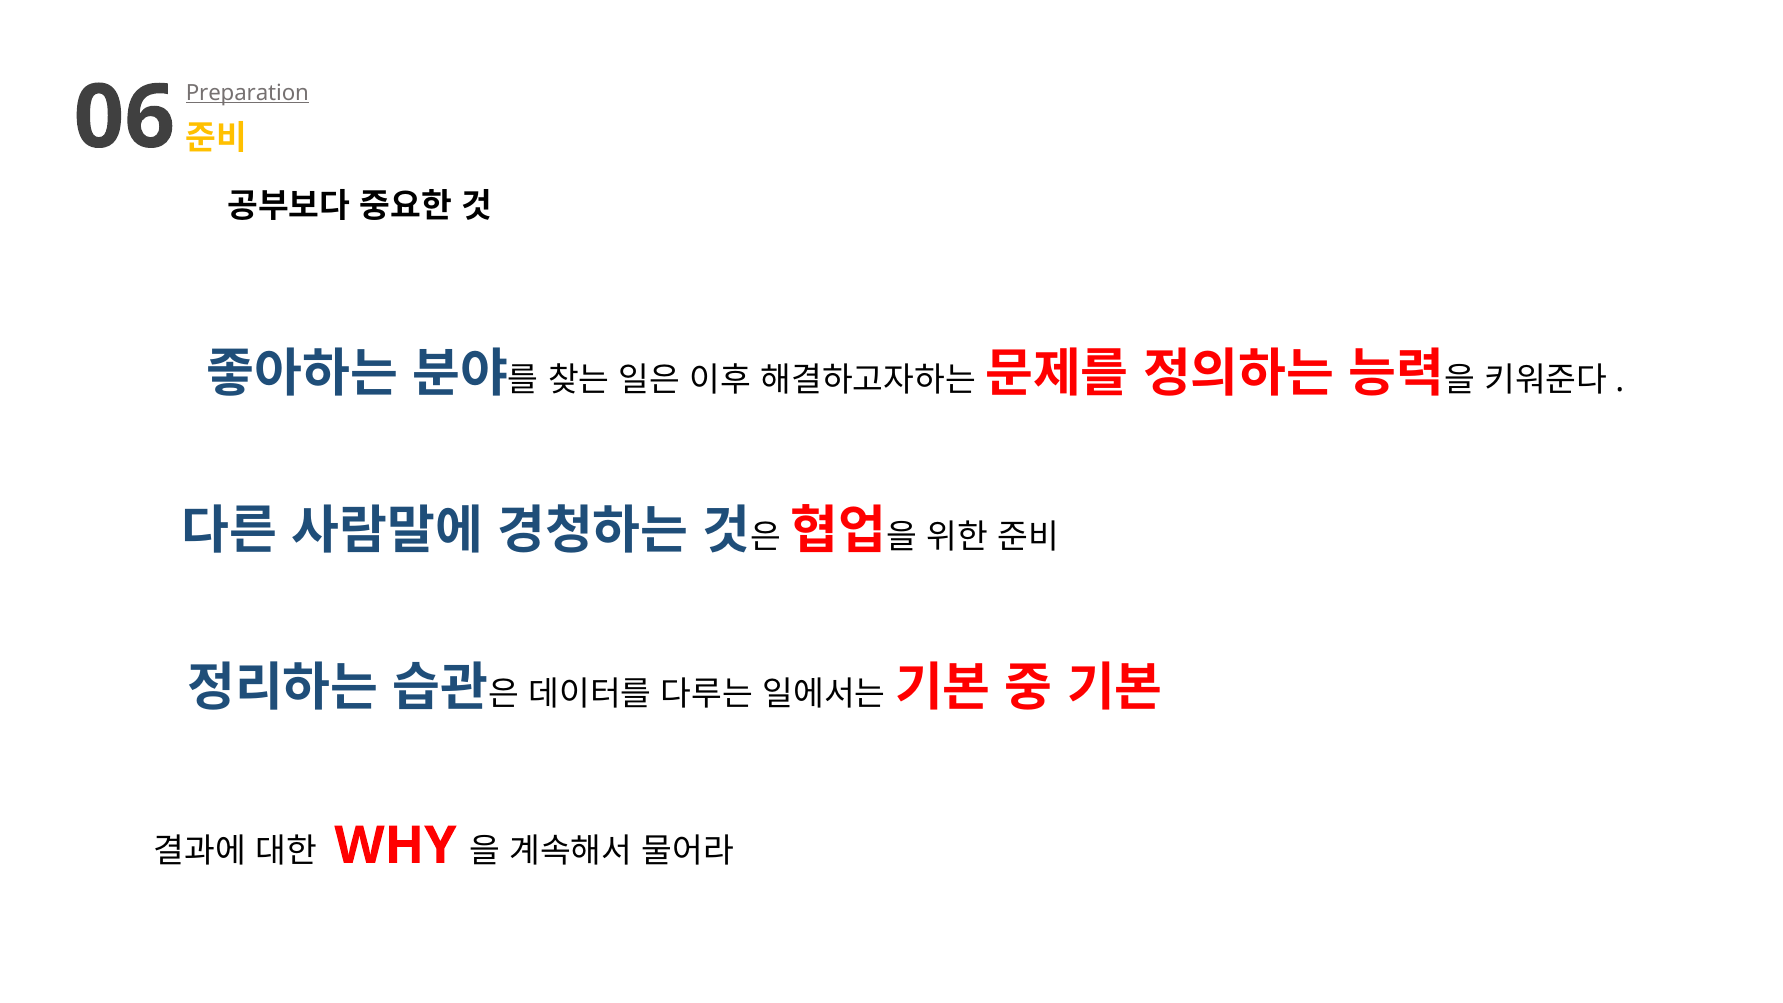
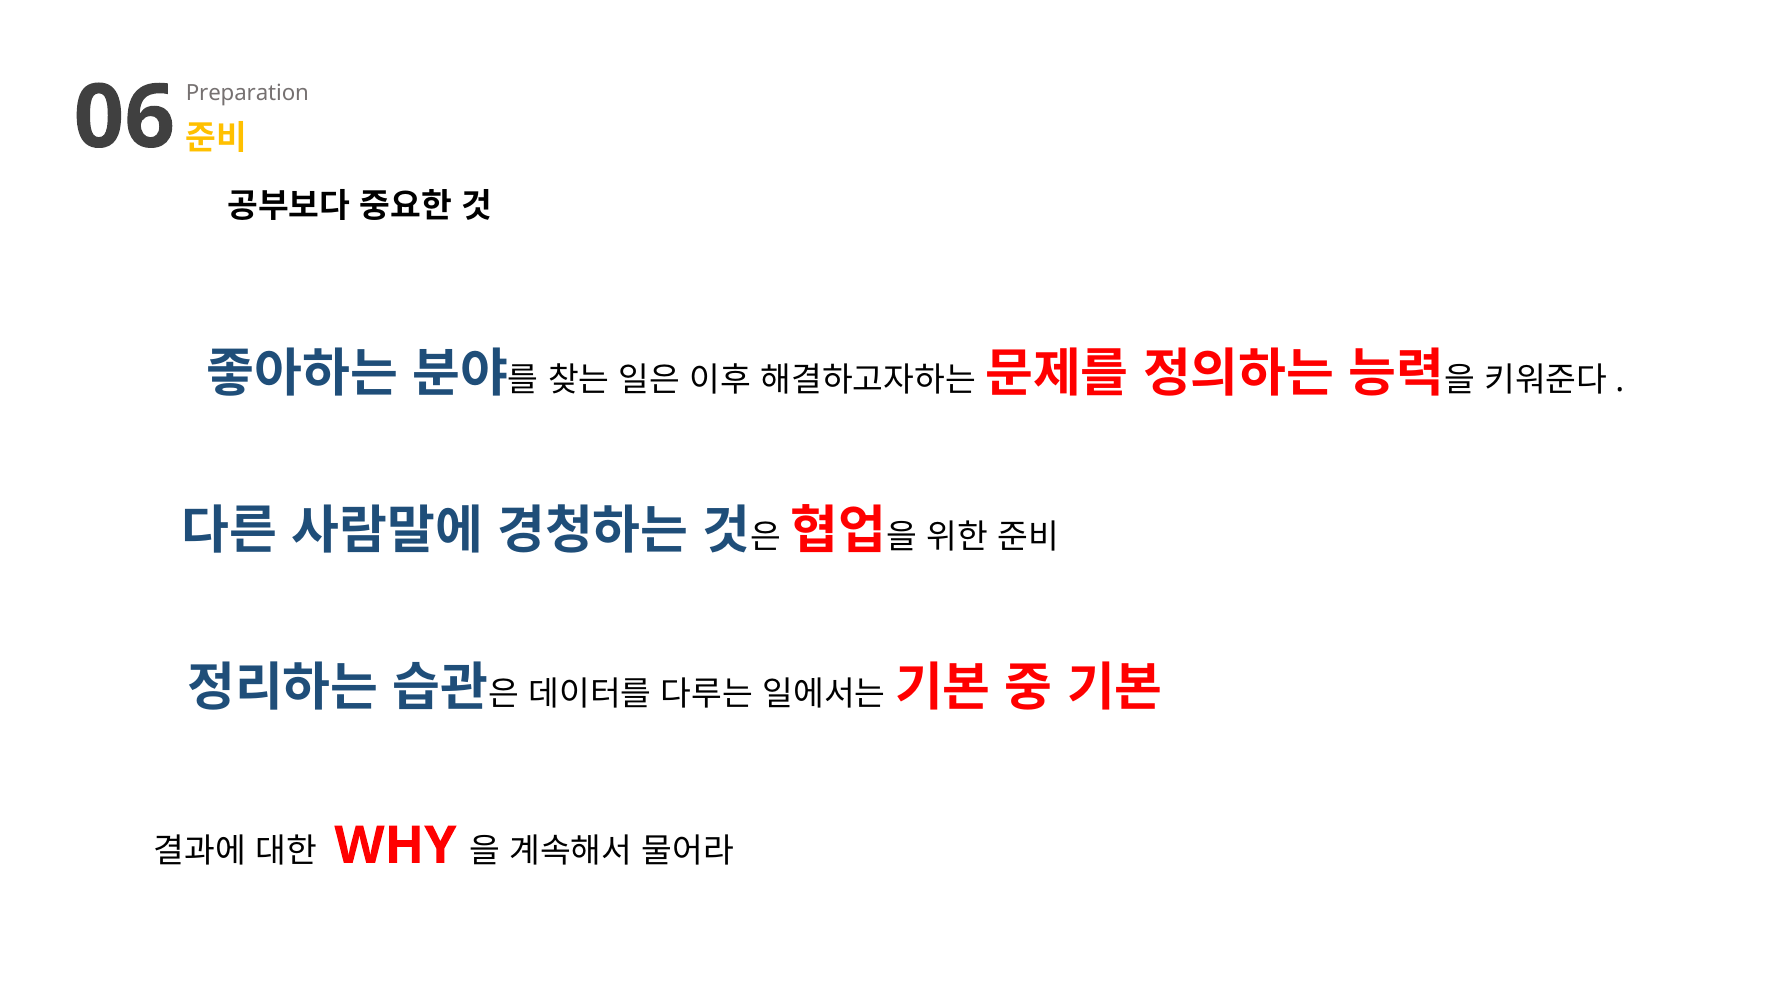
Preparation underline: present -> none (247, 93)
